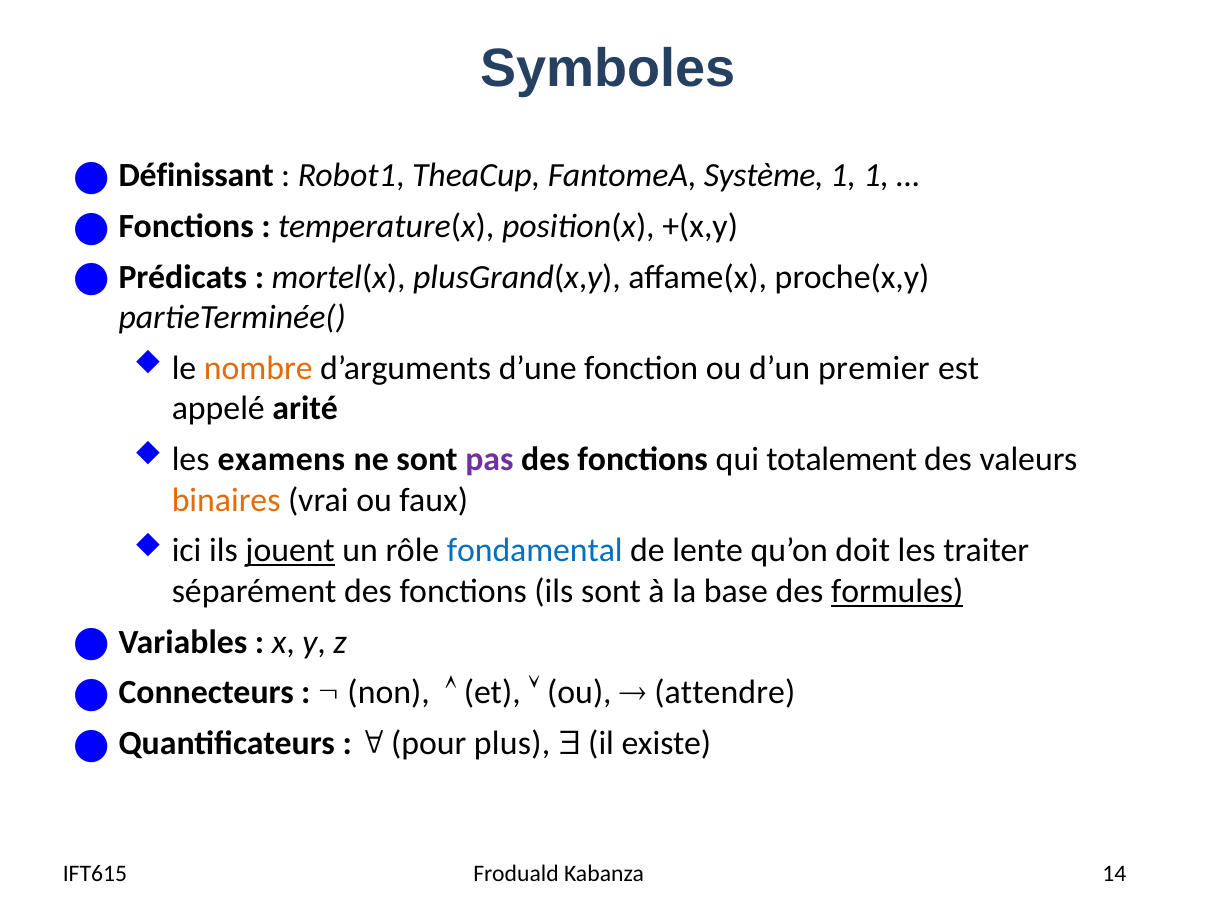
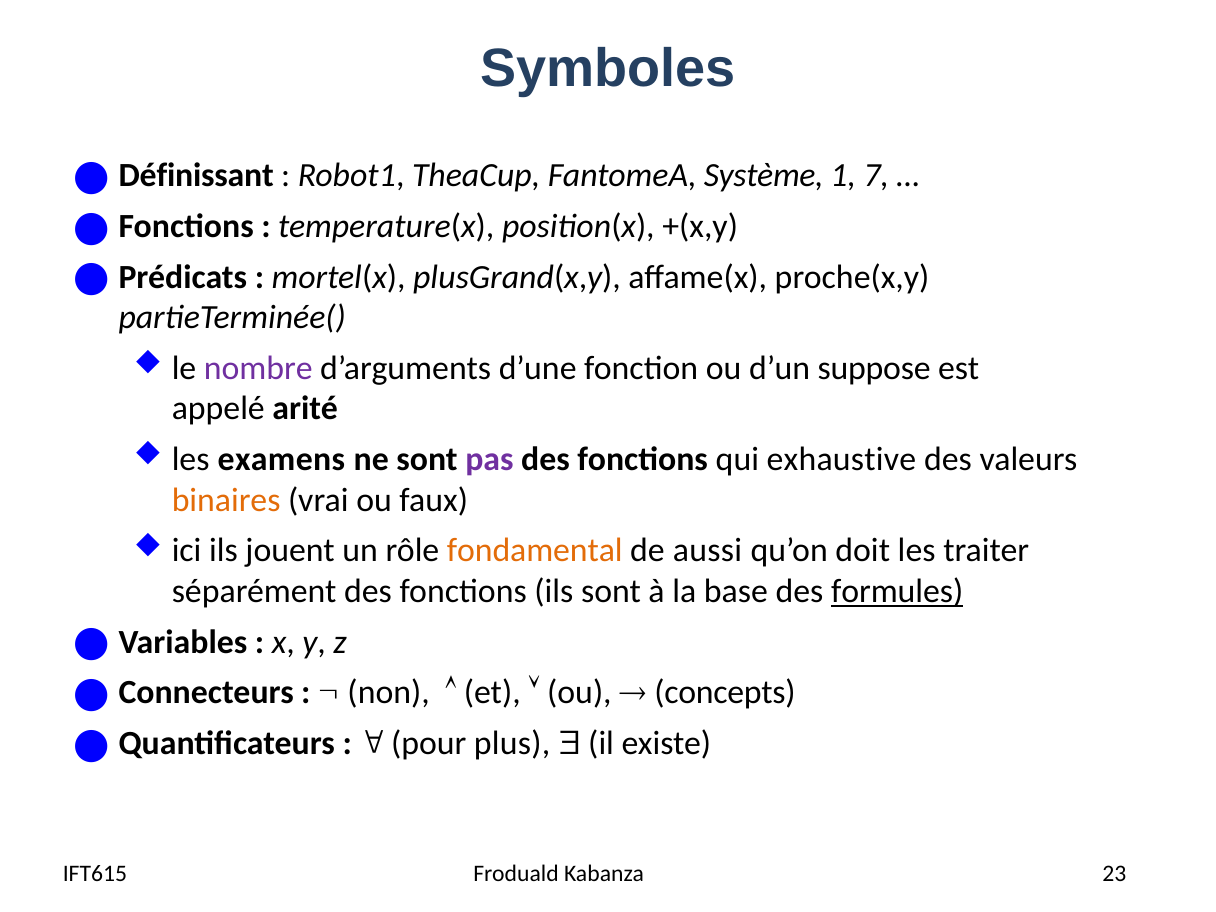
1 1: 1 -> 7 (876, 176)
nombre colour: orange -> purple (258, 368)
premier: premier -> suppose (874, 368)
totalement: totalement -> exhaustive (841, 460)
jouent underline: present -> none (290, 551)
fondamental colour: blue -> orange (535, 551)
lente: lente -> aussi (707, 551)
attendre: attendre -> concepts (725, 693)
14: 14 -> 23 (1114, 873)
